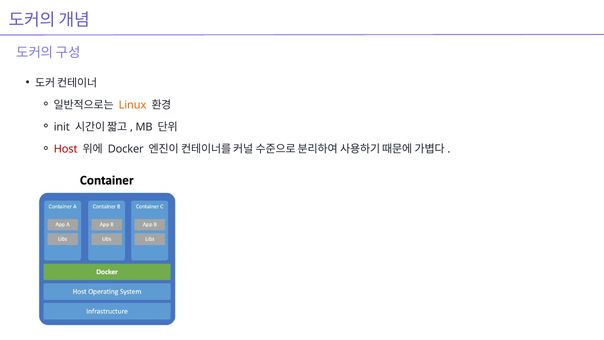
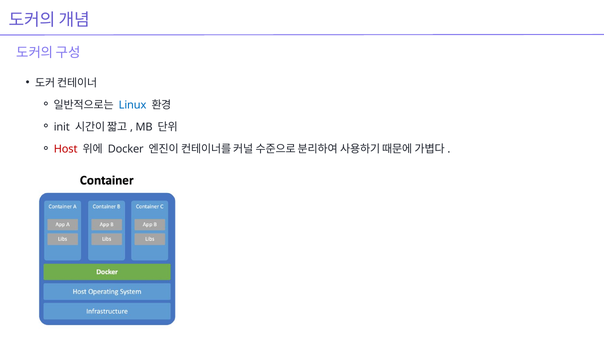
Linux colour: orange -> blue (133, 105)
